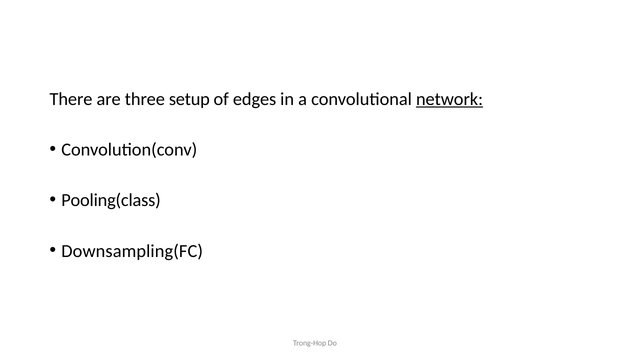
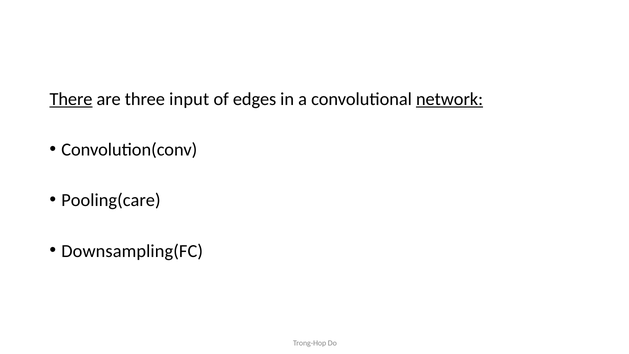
There underline: none -> present (71, 99)
setup: setup -> input (189, 99)
Pooling(class: Pooling(class -> Pooling(care (111, 200)
